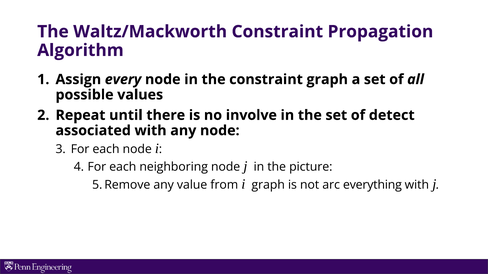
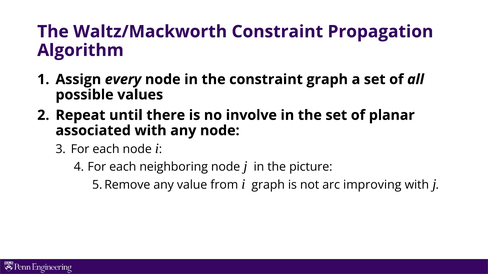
detect: detect -> planar (392, 115)
everything: everything -> improving (372, 185)
